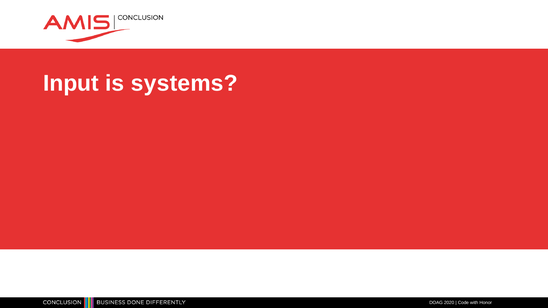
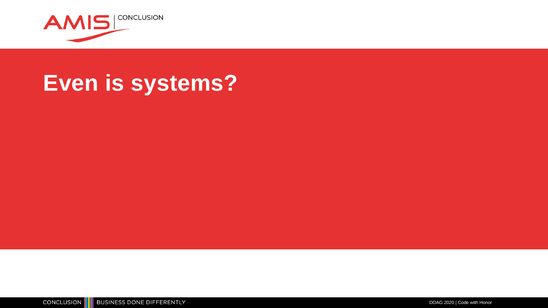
Input: Input -> Even (71, 84)
